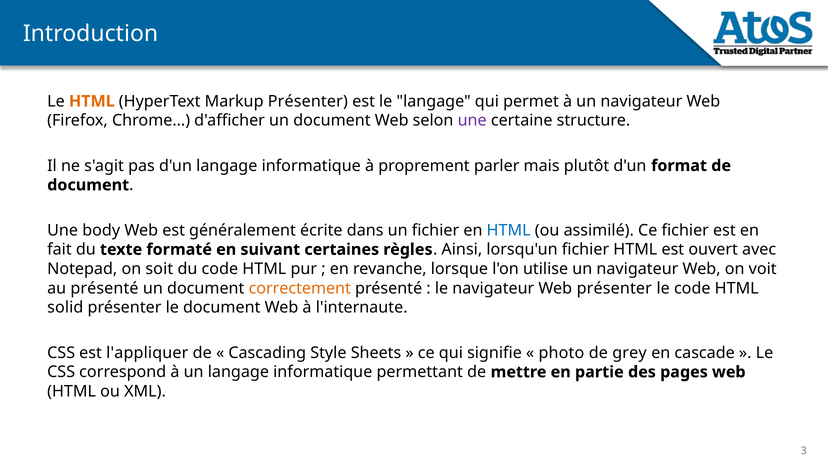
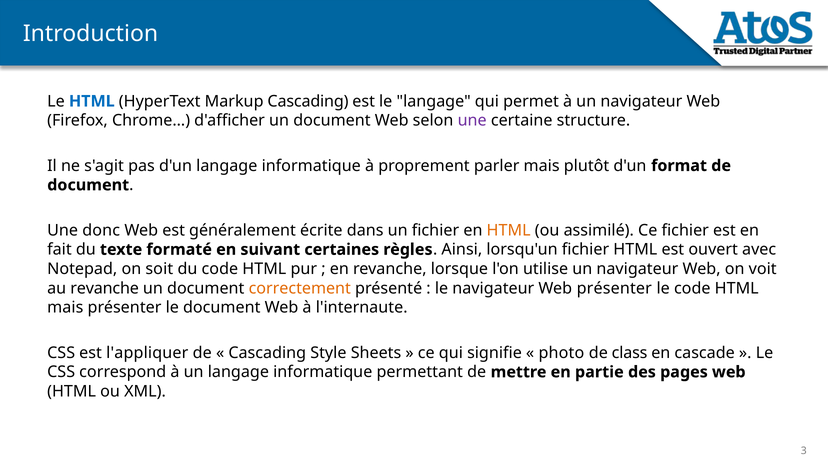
HTML colour: orange -> blue (92, 101)
Markup Présenter: Présenter -> Cascading (308, 101)
body: body -> donc (101, 230)
HTML colour: blue -> orange (509, 230)
au présenté: présenté -> revanche (105, 288)
solid: solid -> mais (65, 307)
grey: grey -> class (630, 353)
